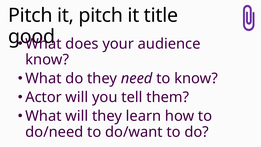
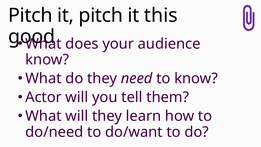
title: title -> this (161, 15)
